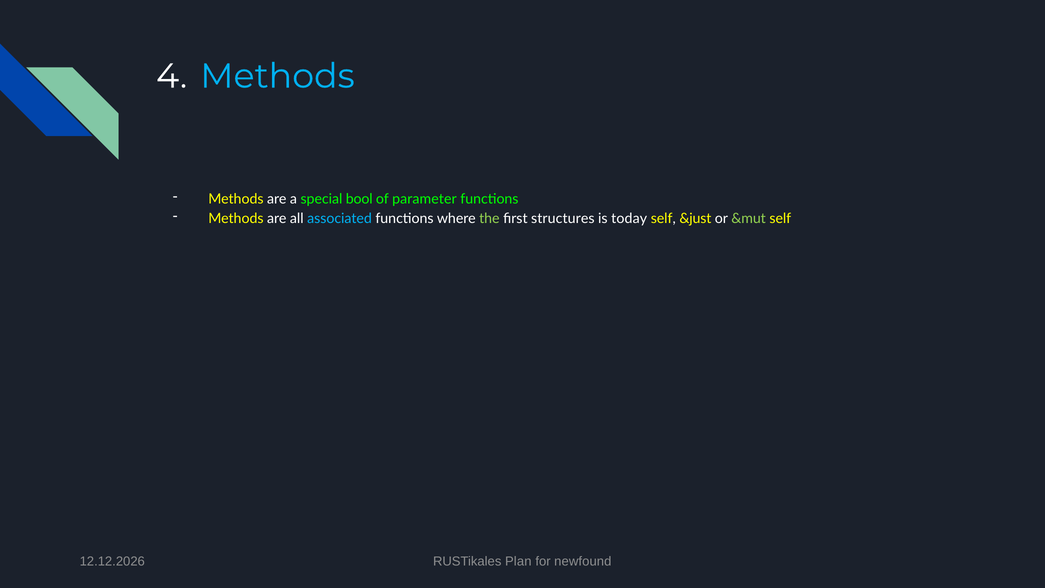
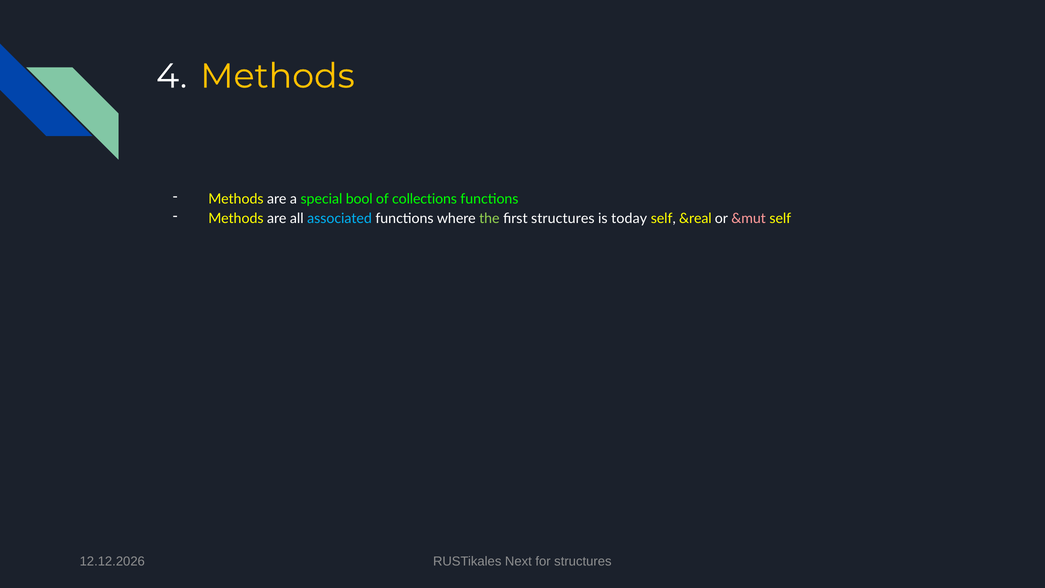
Methods colour: light blue -> yellow (277, 76)
parameter: parameter -> collections (425, 199)
&just: &just -> &real (695, 219)
&mut colour: light green -> pink (749, 219)
Plan: Plan -> Next (518, 561)
for newfound: newfound -> structures (583, 561)
